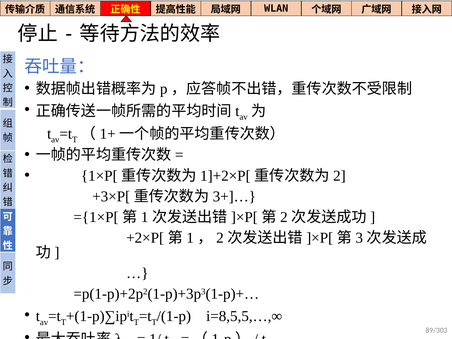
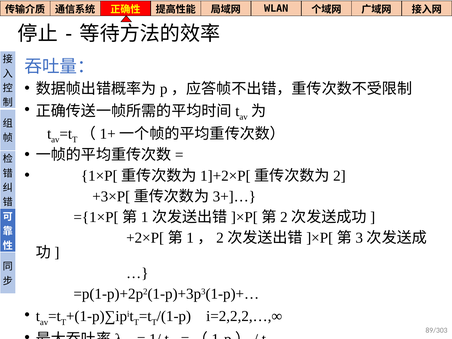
i=8,5,5,…,∞: i=8,5,5,…,∞ -> i=2,2,2,…,∞ (244, 316)
